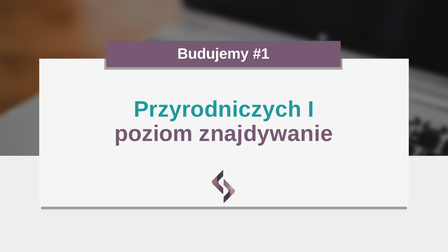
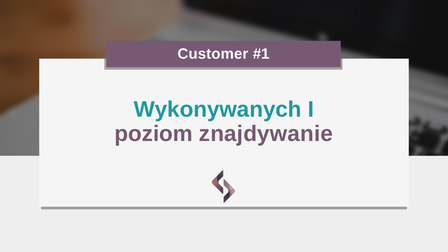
Budujemy: Budujemy -> Customer (213, 54)
Przyrodniczych: Przyrodniczych -> Wykonywanych (218, 109)
